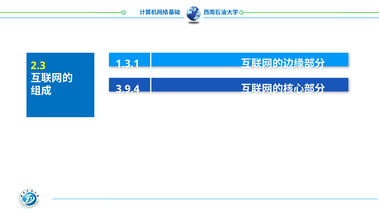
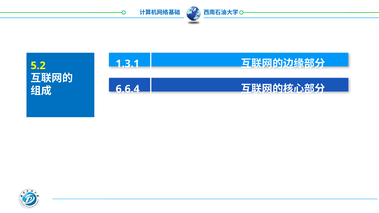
2.3: 2.3 -> 5.2 (38, 66)
3.9.4: 3.9.4 -> 6.6.4 (128, 89)
